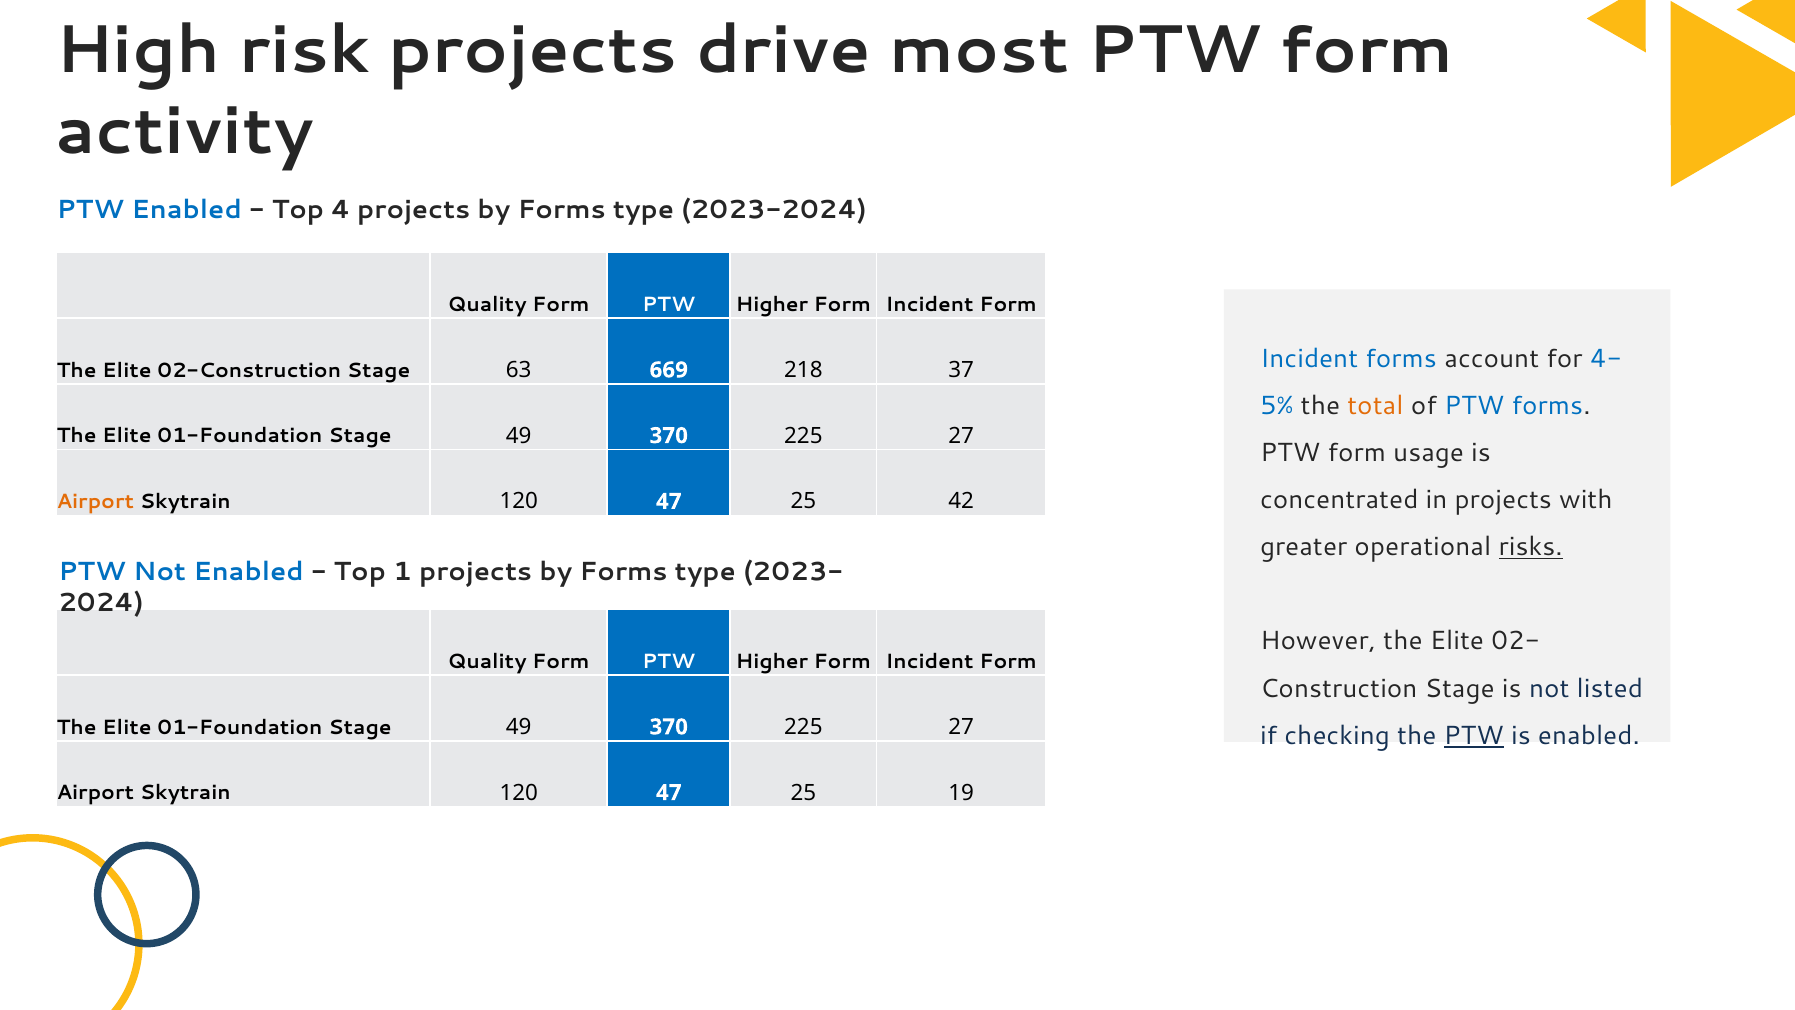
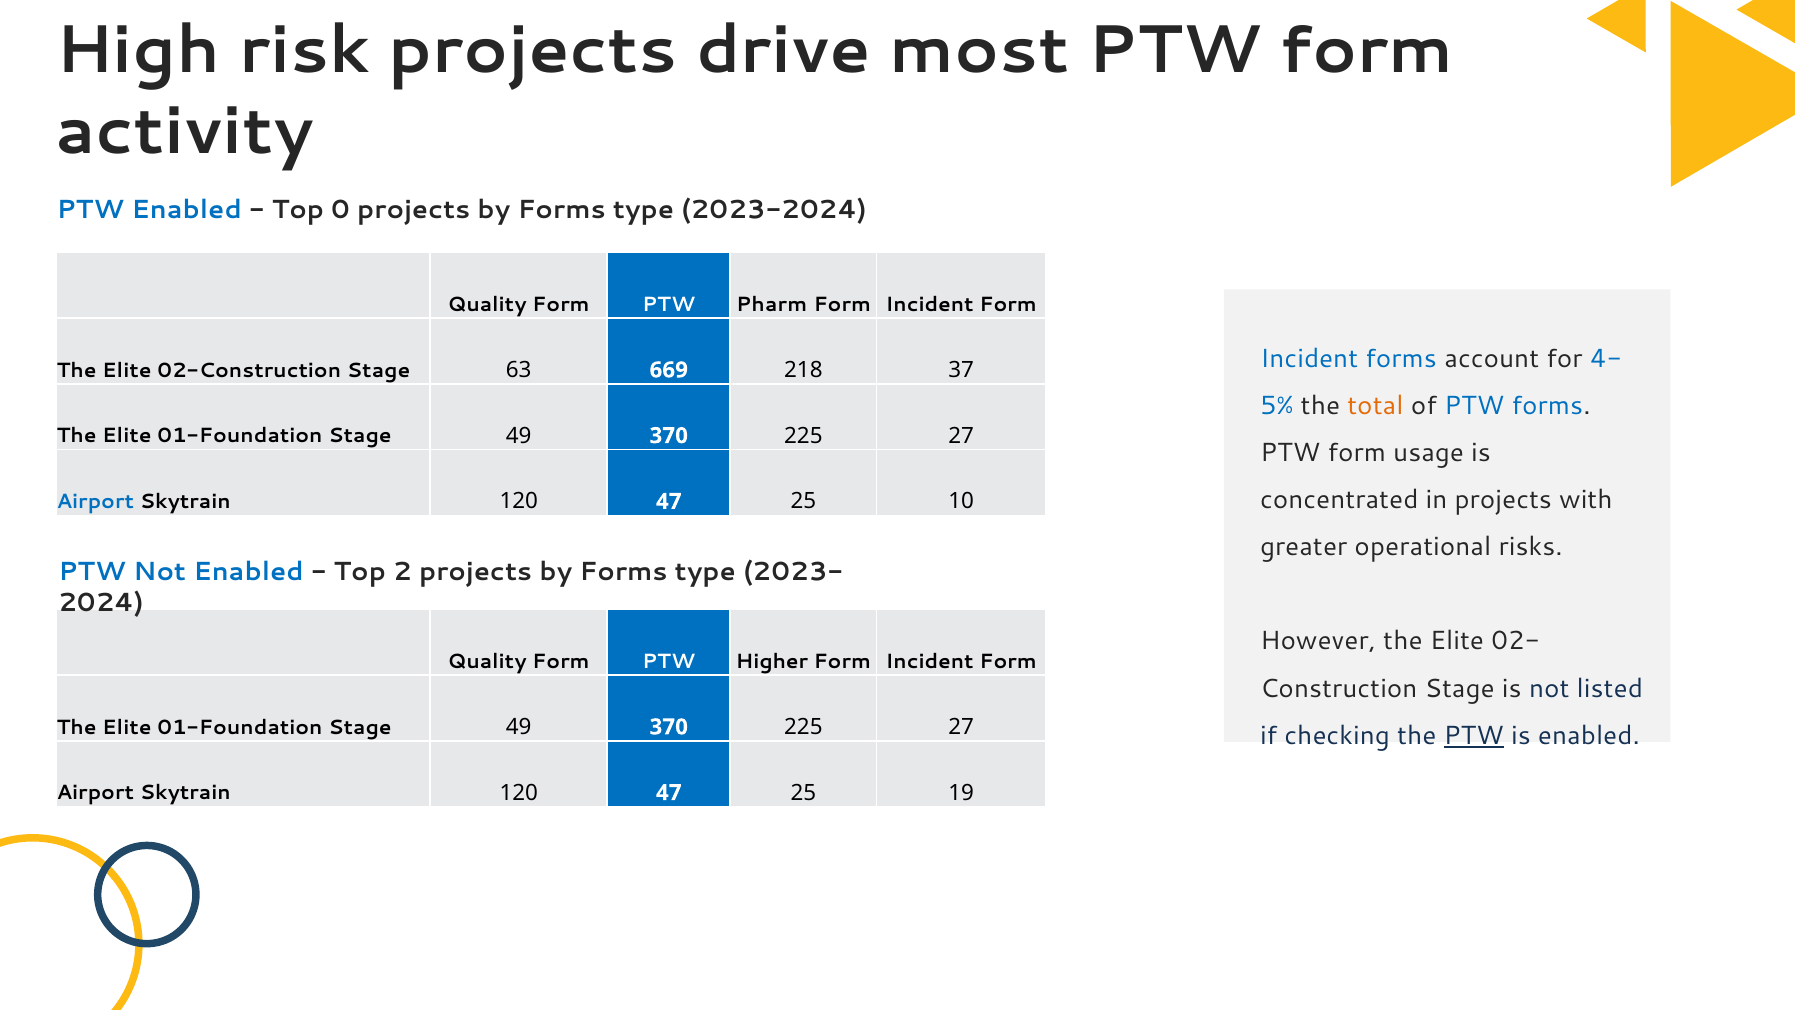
4: 4 -> 0 (341, 210)
Higher: Higher -> Pharm (772, 305)
Airport colour: orange -> blue (95, 502)
42: 42 -> 10 (961, 501)
risks underline: present -> none (1531, 547)
1: 1 -> 2 (402, 572)
